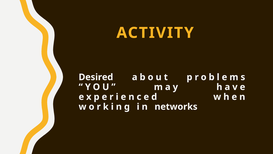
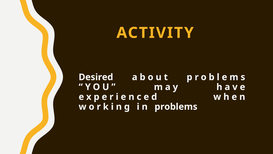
networks: networks -> problems (176, 106)
